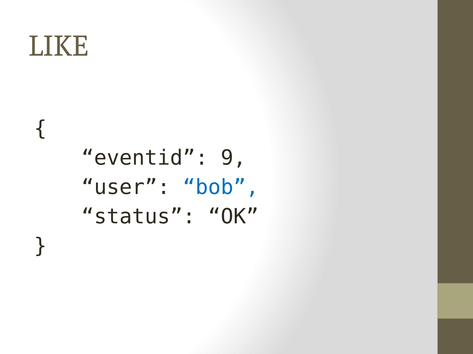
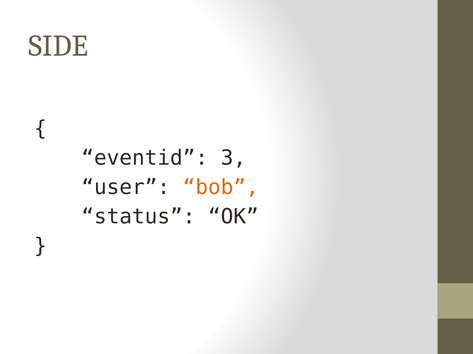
LIKE: LIKE -> SIDE (58, 46)
9: 9 -> 3 (233, 158)
bob colour: blue -> orange (221, 188)
